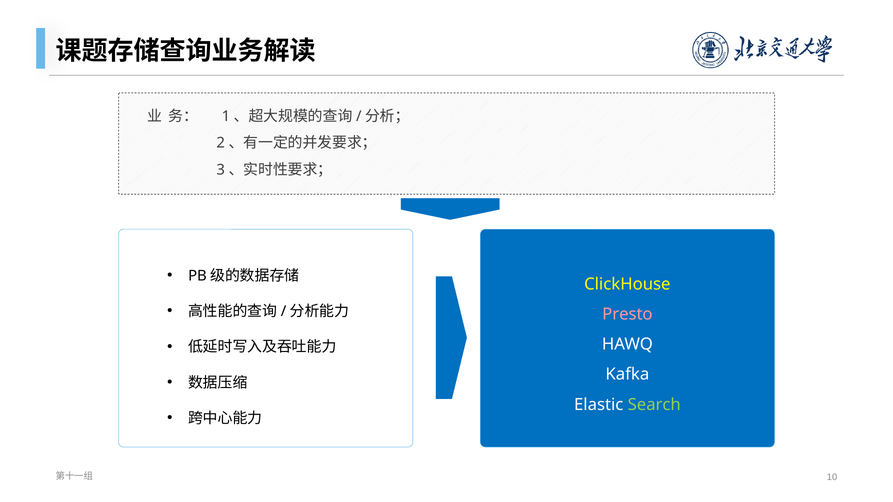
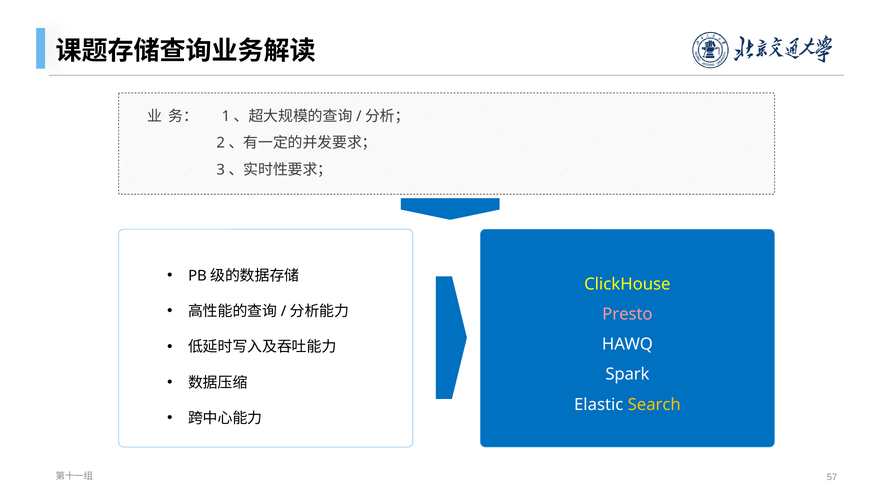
Kafka: Kafka -> Spark (627, 375)
Search colour: light green -> yellow (654, 405)
10: 10 -> 57 (832, 477)
